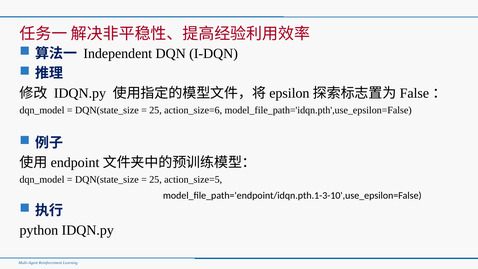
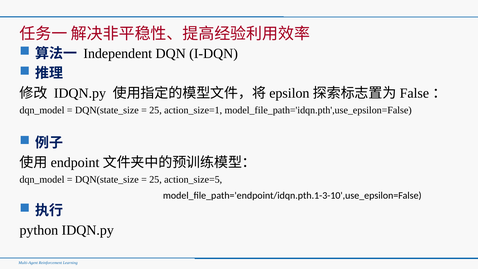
action_size=6: action_size=6 -> action_size=1 (193, 110)
